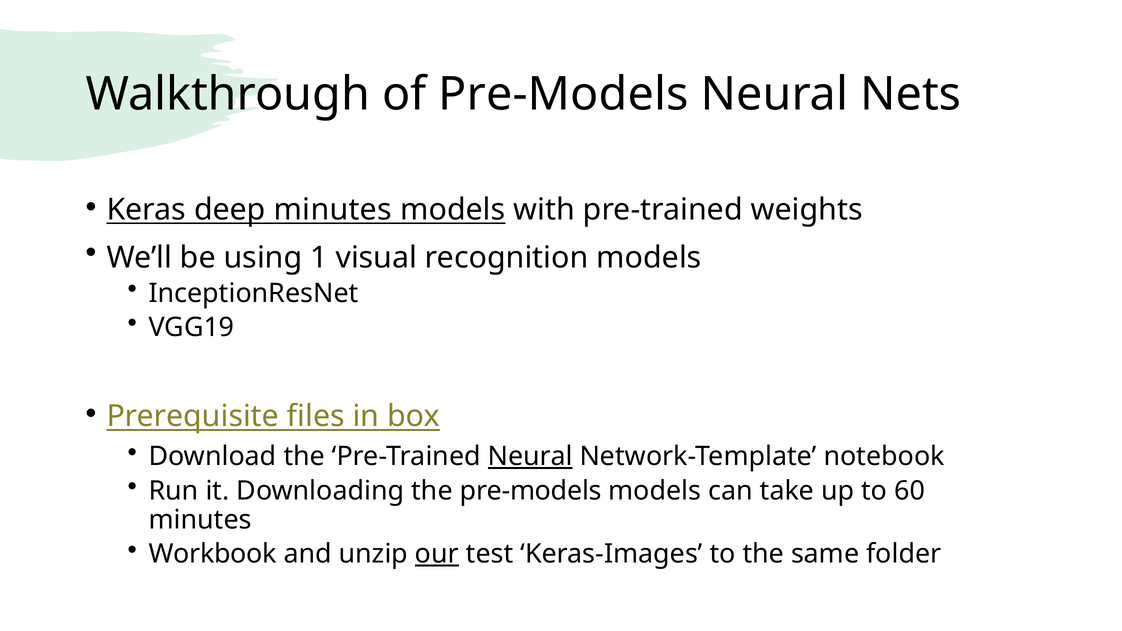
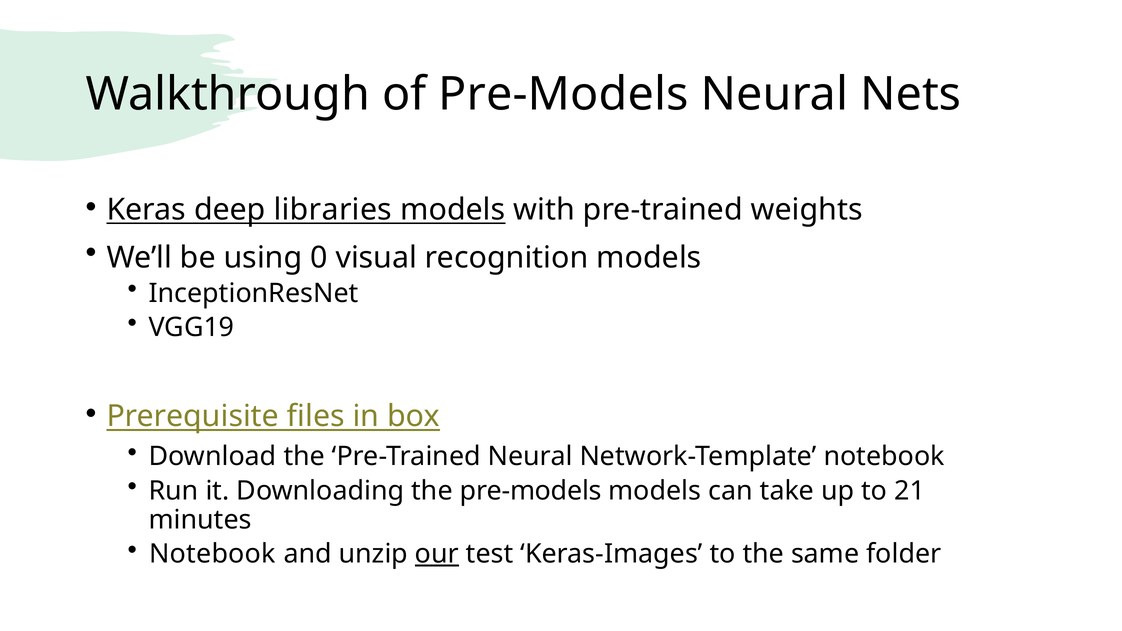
deep minutes: minutes -> libraries (333, 210)
1: 1 -> 0 (319, 258)
Neural underline: present -> none (530, 457)
60: 60 -> 21 (910, 491)
Workbook: Workbook -> Notebook (212, 554)
